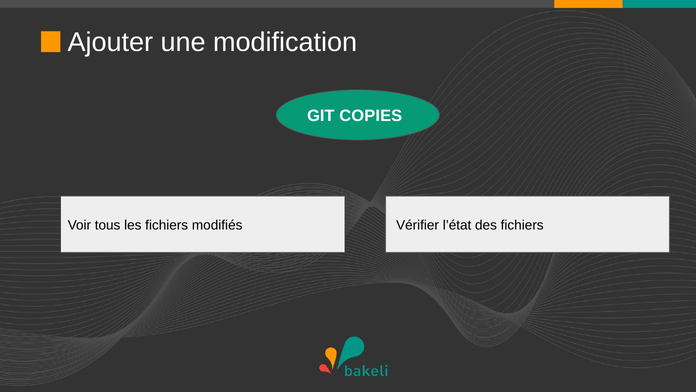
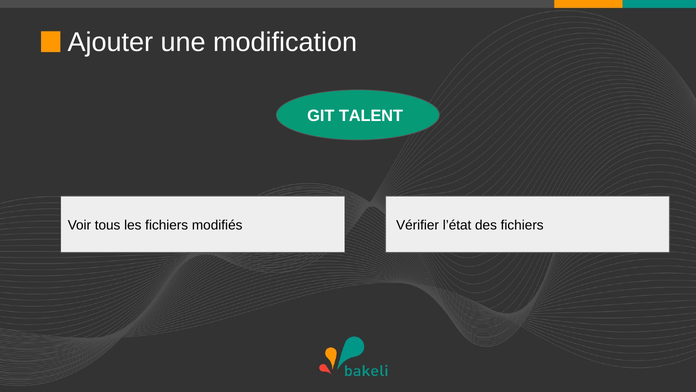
COPIES: COPIES -> TALENT (371, 116)
